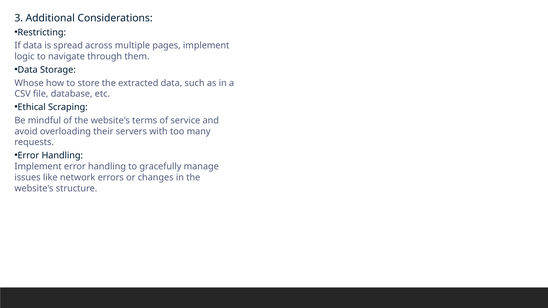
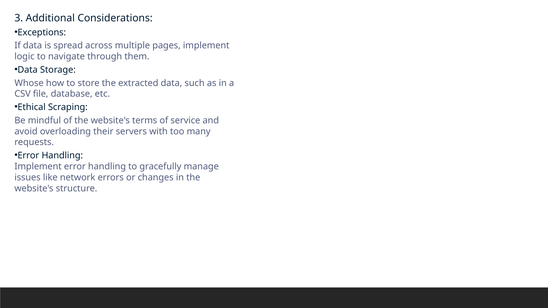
Restricting: Restricting -> Exceptions (42, 32)
